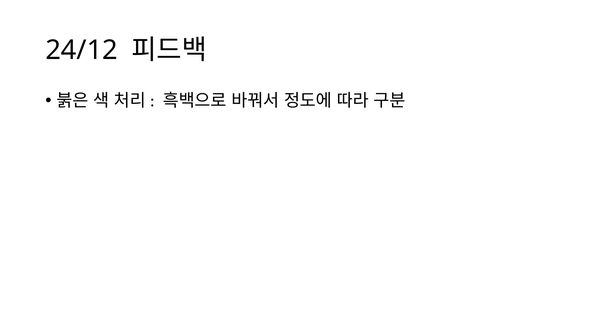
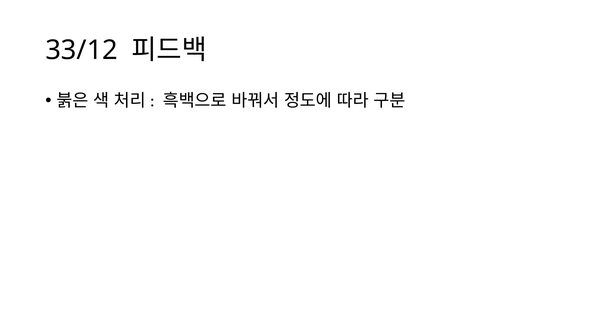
24/12: 24/12 -> 33/12 (82, 50)
